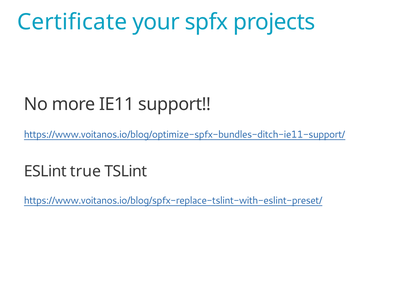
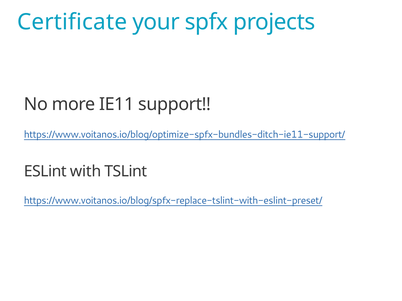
true: true -> with (86, 172)
